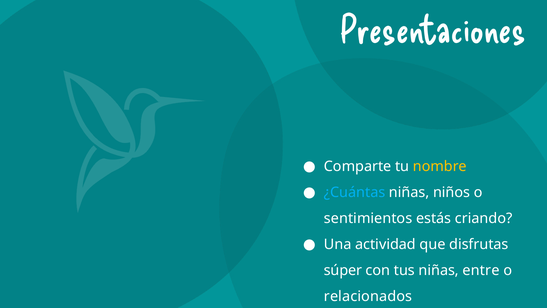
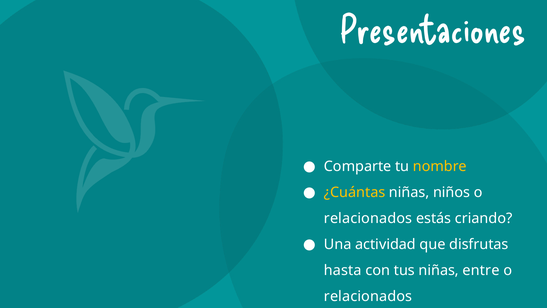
¿Cuántas colour: light blue -> yellow (355, 192)
sentimientos: sentimientos -> relacionados (368, 218)
súper: súper -> hasta (343, 270)
